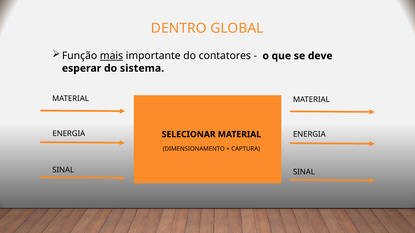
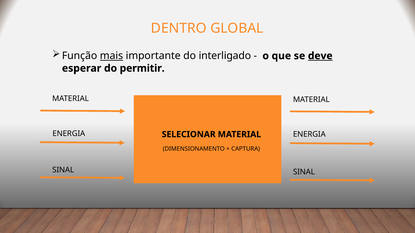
contatores: contatores -> interligado (225, 56)
deve underline: none -> present (320, 56)
sistema: sistema -> permitir (142, 68)
